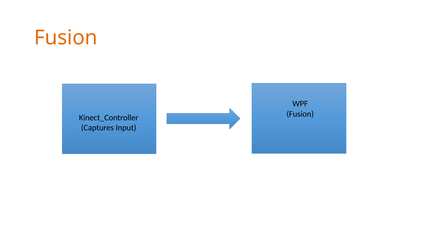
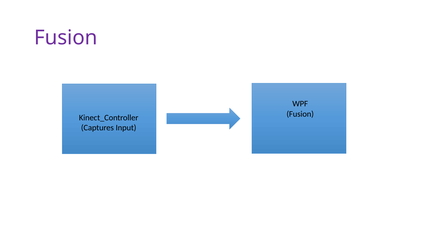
Fusion colour: orange -> purple (66, 38)
